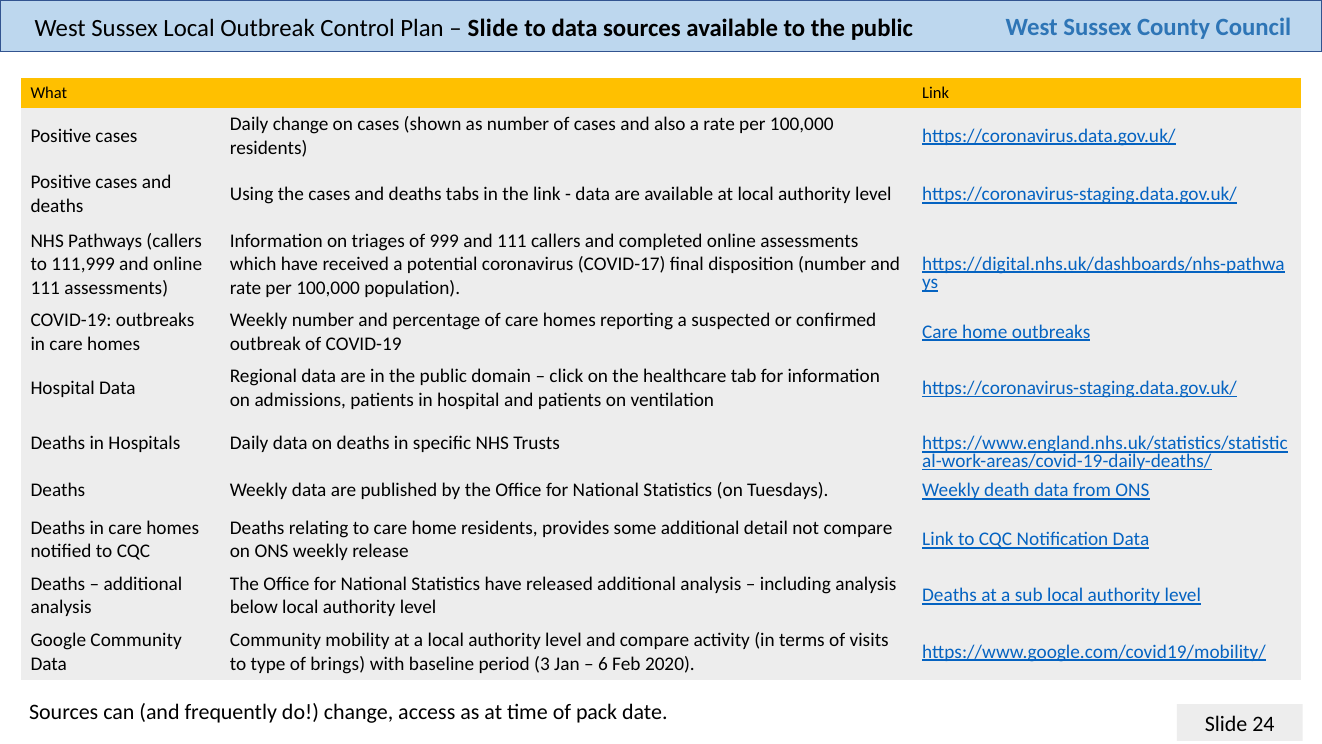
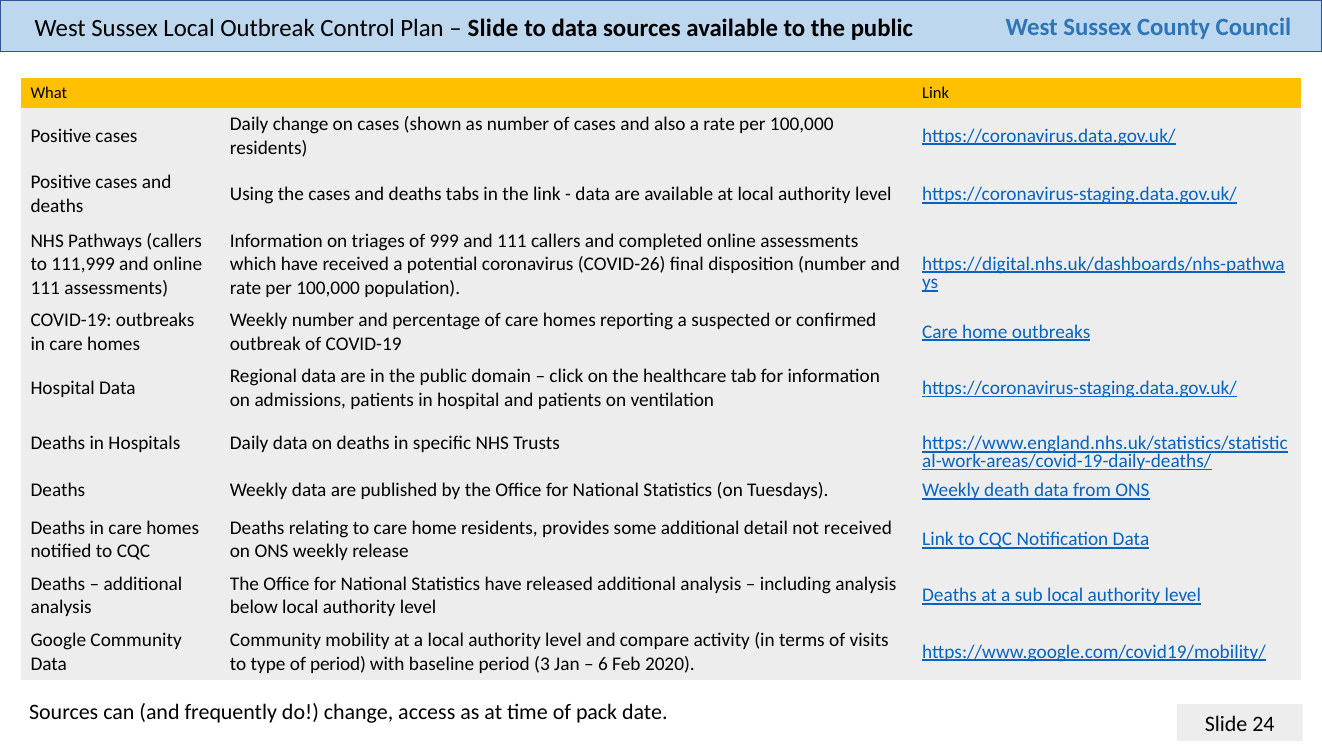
COVID-17: COVID-17 -> COVID-26 (622, 264)
not compare: compare -> received (858, 527)
of brings: brings -> period (338, 663)
